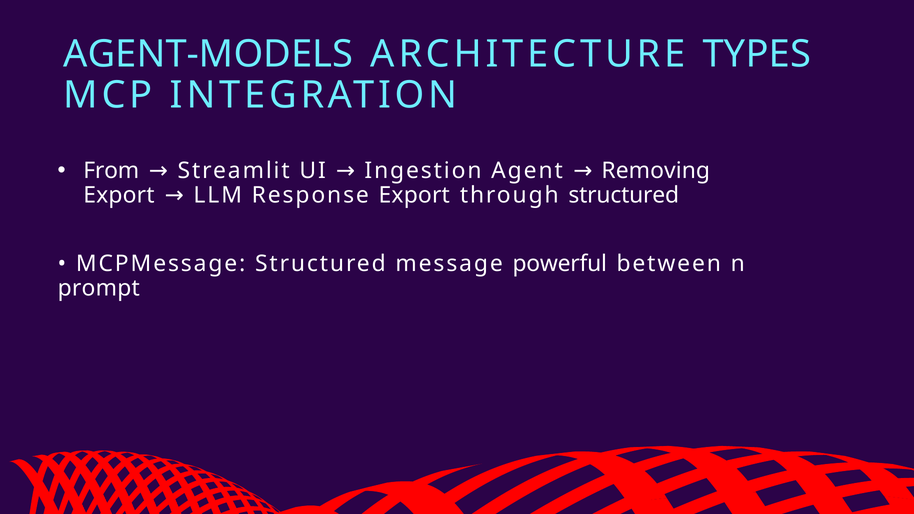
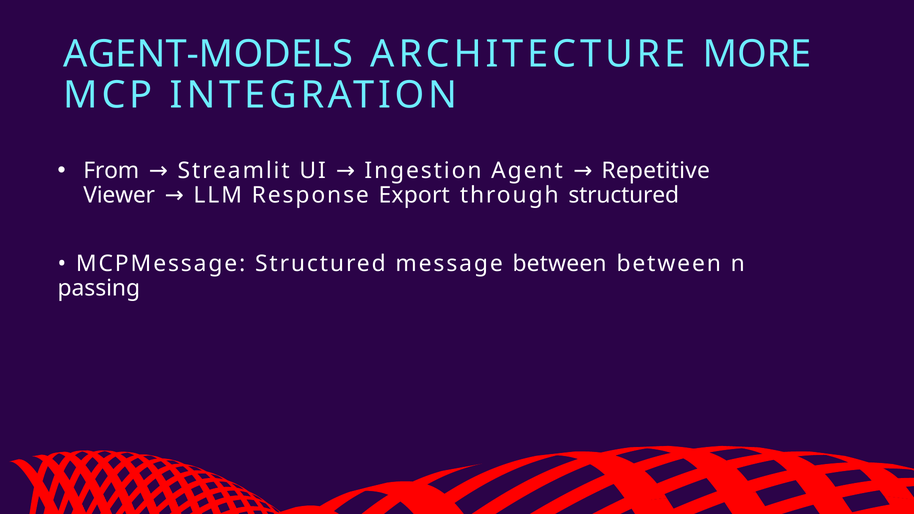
TYPES: TYPES -> MORE (757, 54)
Removing: Removing -> Repetitive (656, 171)
Export: Export -> Viewer (119, 195)
message powerful: powerful -> between (560, 264)
prompt: prompt -> passing (99, 288)
